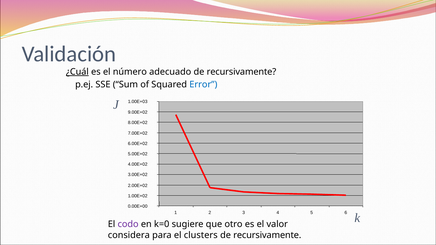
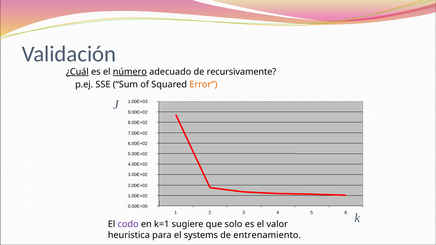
número underline: none -> present (130, 72)
Error colour: blue -> orange (203, 85)
k=0: k=0 -> k=1 (162, 225)
otro: otro -> solo (233, 225)
considera: considera -> heuristica (129, 235)
clusters: clusters -> systems (201, 235)
recursivamente: recursivamente -> entrenamiento (267, 235)
